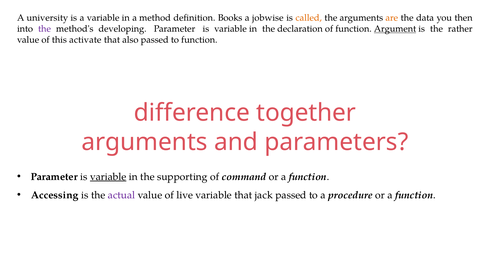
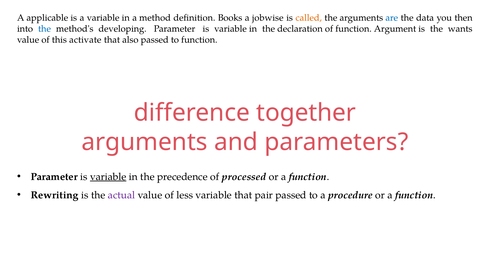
university: university -> applicable (47, 18)
are colour: orange -> blue (392, 18)
the colour: purple -> blue (45, 29)
Argument underline: present -> none (395, 29)
rather: rather -> wants (460, 29)
supporting: supporting -> precedence (182, 177)
command: command -> processed (244, 177)
Accessing: Accessing -> Rewriting (55, 195)
live: live -> less (185, 195)
jack: jack -> pair (264, 195)
